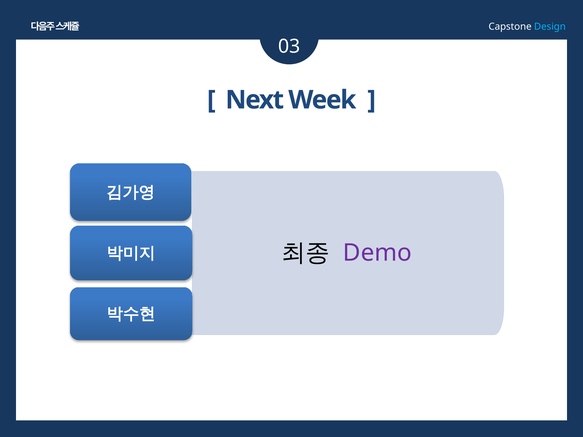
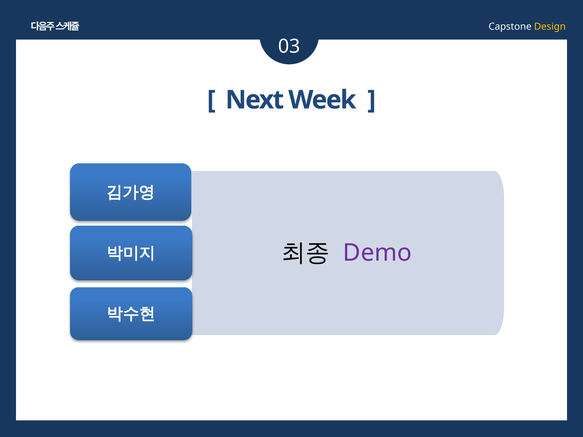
Design colour: light blue -> yellow (550, 27)
